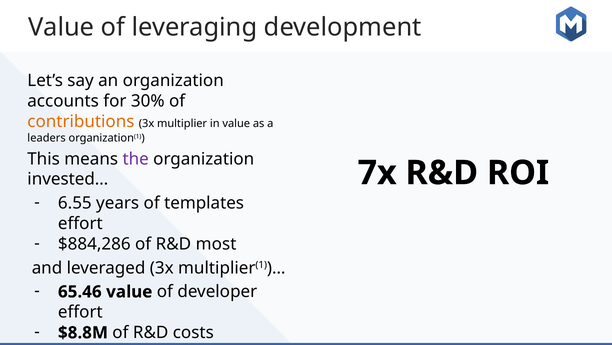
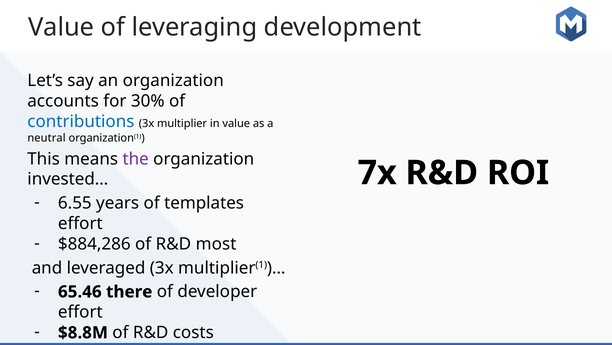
contributions colour: orange -> blue (81, 121)
leaders: leaders -> neutral (47, 138)
65.46 value: value -> there (129, 291)
